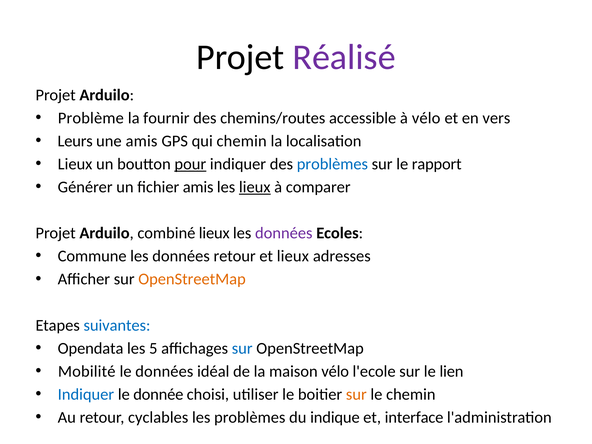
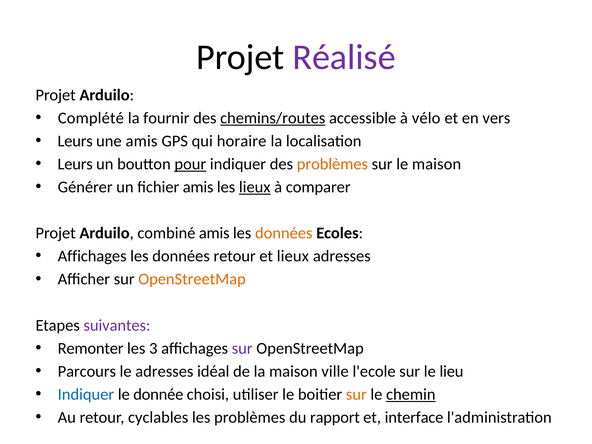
Problème: Problème -> Complété (91, 118)
chemins/routes underline: none -> present (273, 118)
qui chemin: chemin -> horaire (242, 141)
Lieux: Lieux -> Leurs (75, 164)
problèmes colour: blue -> orange (332, 164)
le rapport: rapport -> maison (437, 164)
combiné lieux: lieux -> amis (214, 233)
données colour: purple -> orange (284, 233)
Commune: Commune -> Affichages (92, 256)
suivantes colour: blue -> purple (117, 325)
Opendata: Opendata -> Remonter (91, 348)
5: 5 -> 3 (153, 348)
sur colour: blue -> purple (242, 348)
Mobilité: Mobilité -> Parcours (87, 371)
le données: données -> adresses (164, 371)
maison vélo: vélo -> ville (335, 371)
lien: lien -> lieu (451, 371)
chemin underline: none -> present (411, 394)
indique: indique -> rapport (335, 417)
